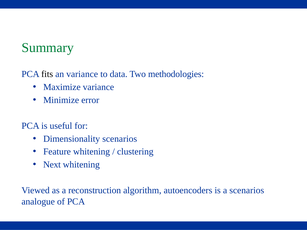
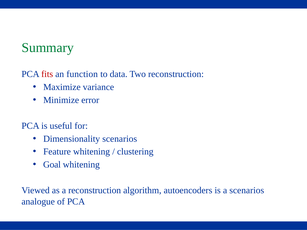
fits colour: black -> red (47, 74)
an variance: variance -> function (82, 74)
Two methodologies: methodologies -> reconstruction (176, 74)
Next: Next -> Goal (52, 164)
